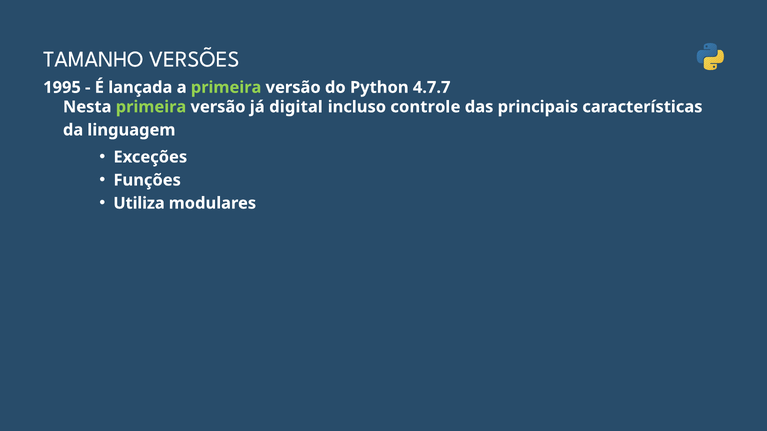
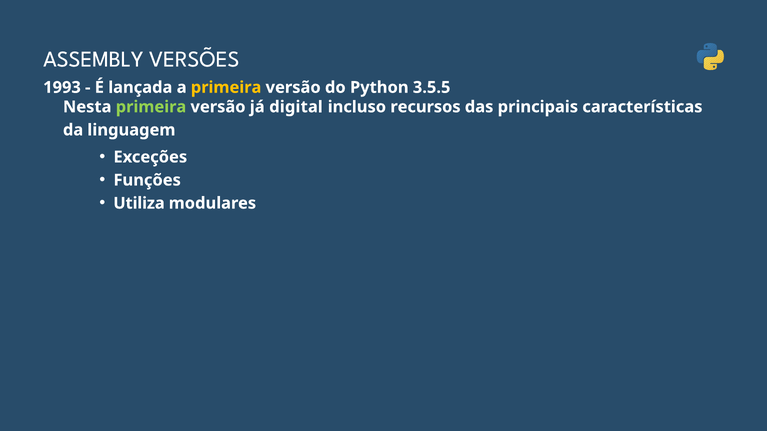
TAMANHO: TAMANHO -> ASSEMBLY (93, 59)
1995: 1995 -> 1993 (62, 87)
primeira colour: light green -> yellow (226, 87)
4.7.7: 4.7.7 -> 3.5.5 (432, 87)
controle: controle -> recursos (425, 107)
